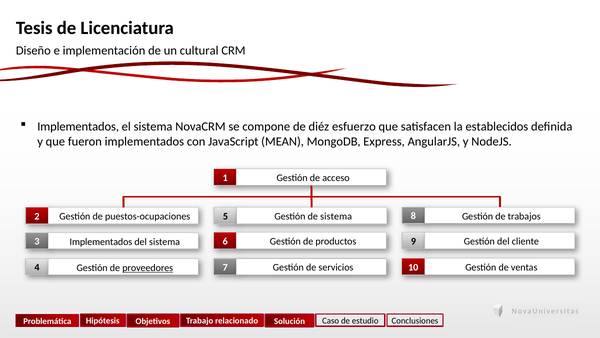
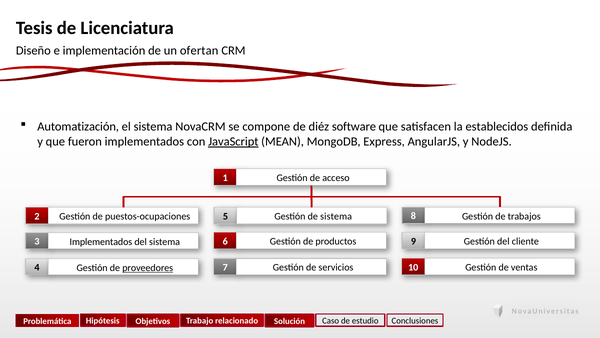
cultural: cultural -> ofertan (199, 50)
Implementados: Implementados -> Automatización (78, 126)
esfuerzo: esfuerzo -> software (354, 126)
JavaScript underline: none -> present (233, 141)
